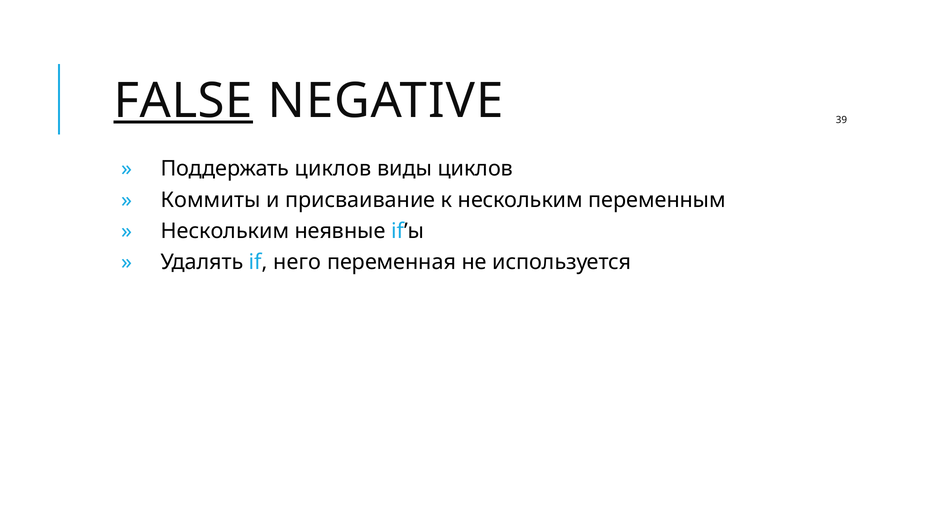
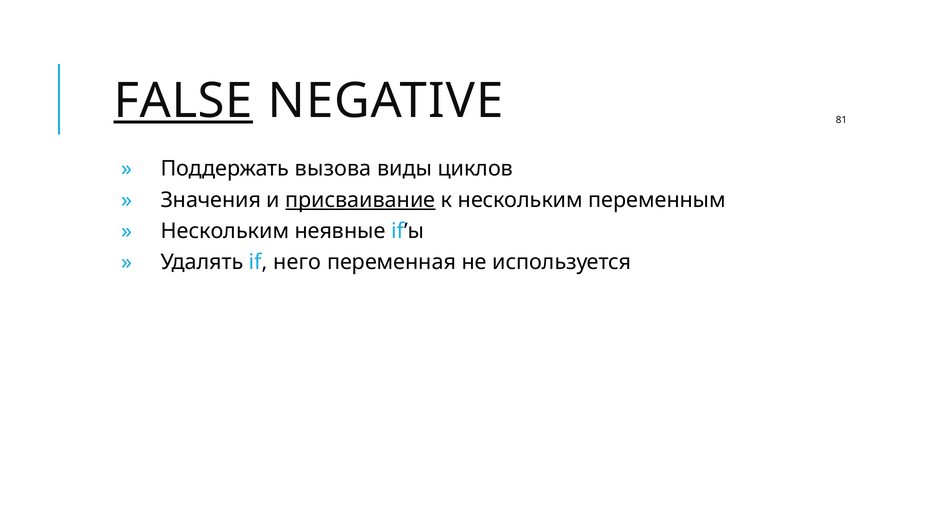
39: 39 -> 81 (841, 120)
Поддержать циклов: циклов -> вызова (333, 169)
Коммиты: Коммиты -> Значения (211, 200)
присваивание underline: none -> present (360, 200)
